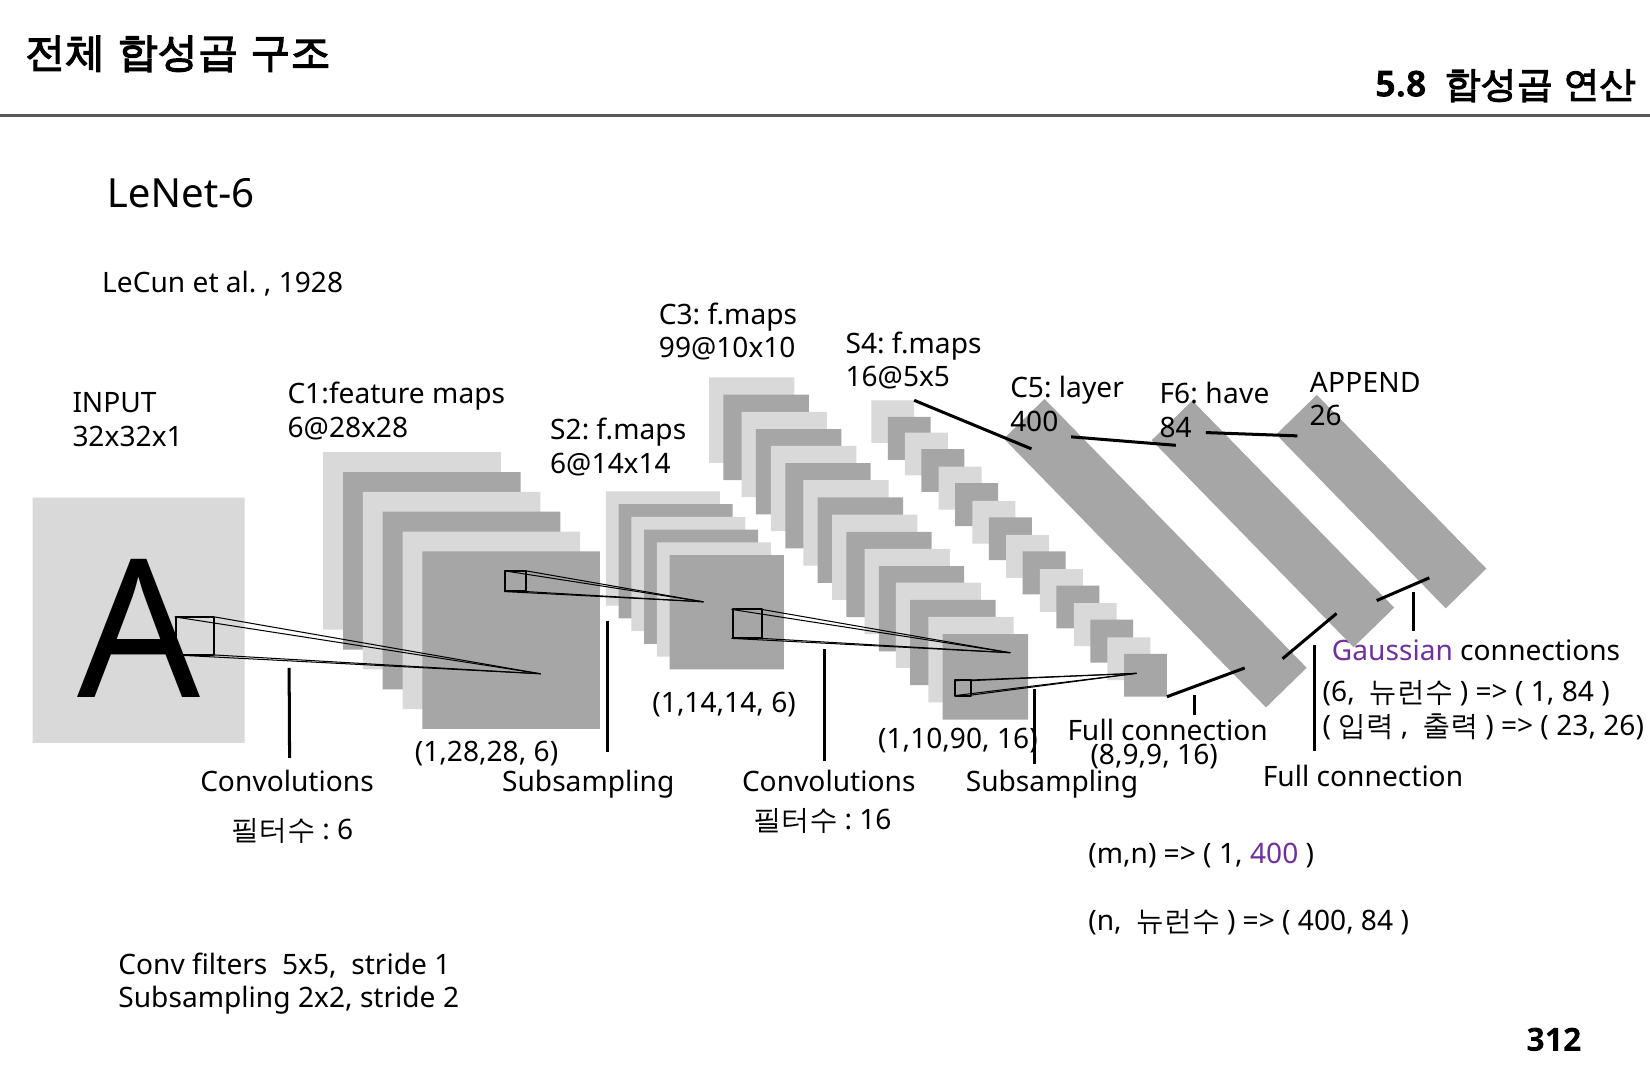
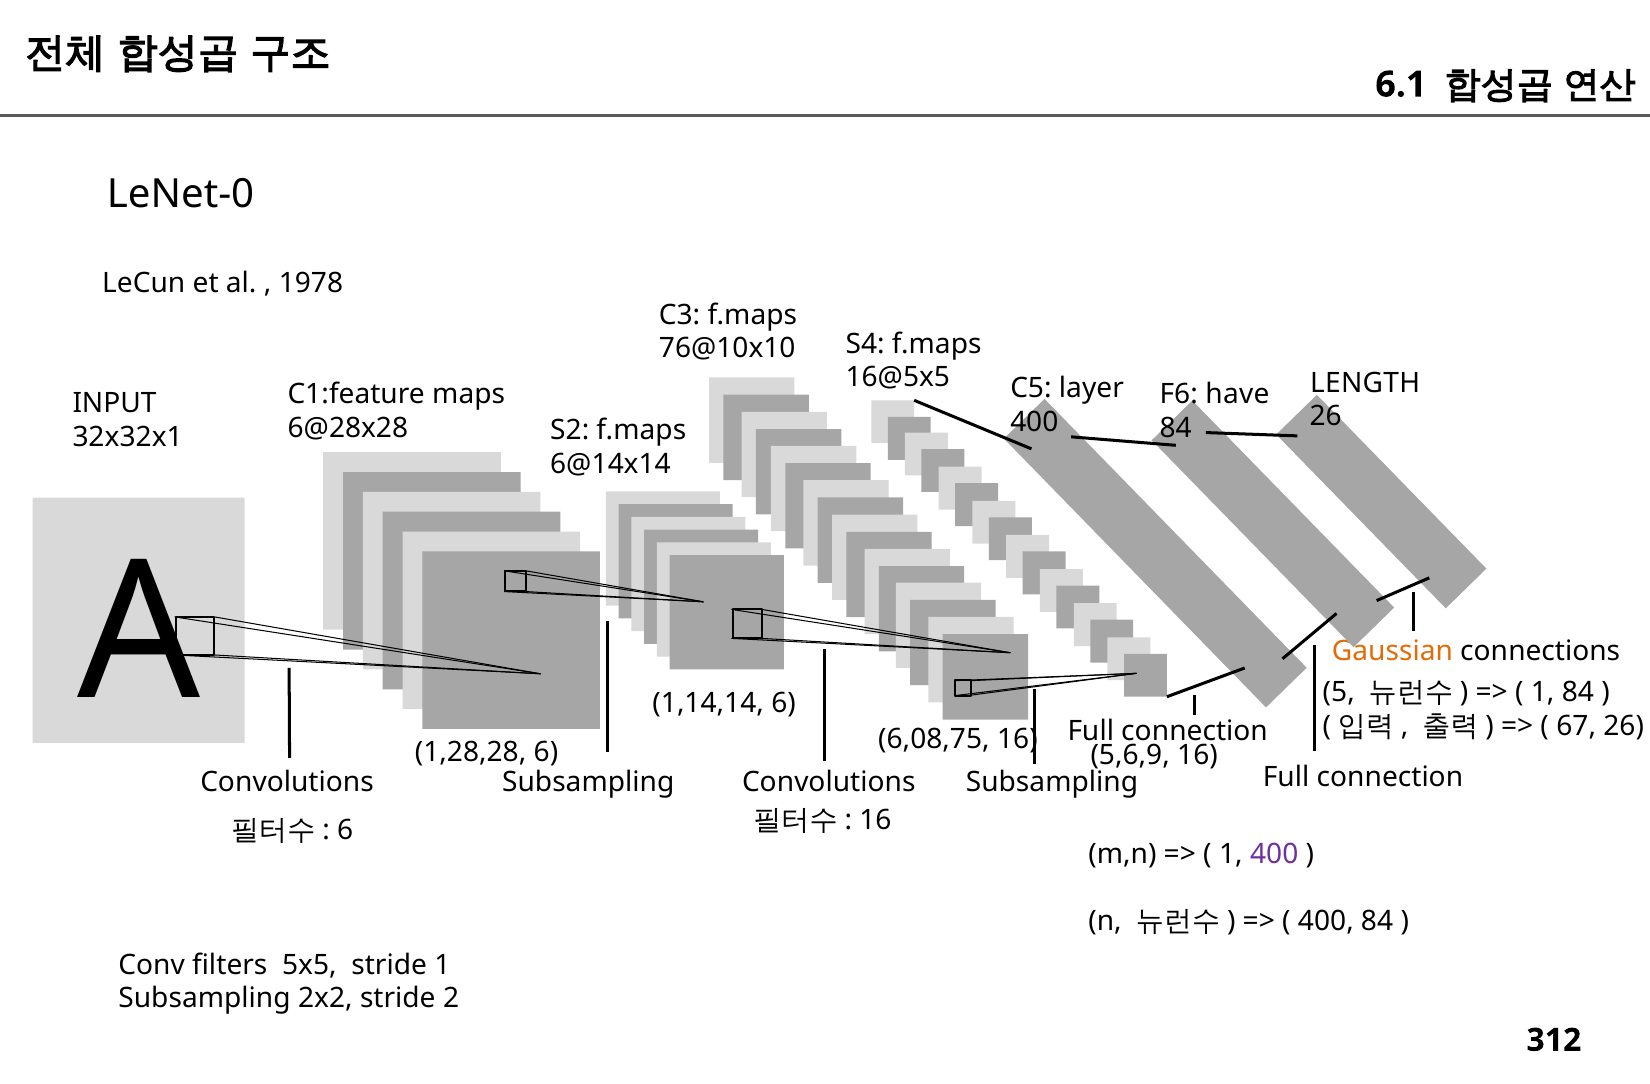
5.8: 5.8 -> 6.1 (1401, 85)
LeNet-6: LeNet-6 -> LeNet-0 (181, 194)
1928: 1928 -> 1978 (311, 283)
99@10x10: 99@10x10 -> 76@10x10 (727, 348)
APPEND: APPEND -> LENGTH (1365, 383)
Gaussian colour: purple -> orange (1392, 651)
6: 6 -> 5 (1339, 692)
23: 23 -> 67 (1576, 726)
1,10,90: 1,10,90 -> 6,08,75 (934, 739)
8,9,9: 8,9,9 -> 5,6,9 (1130, 755)
